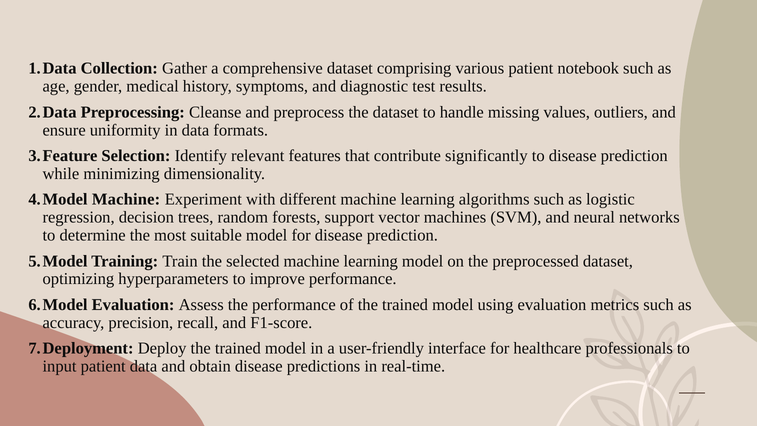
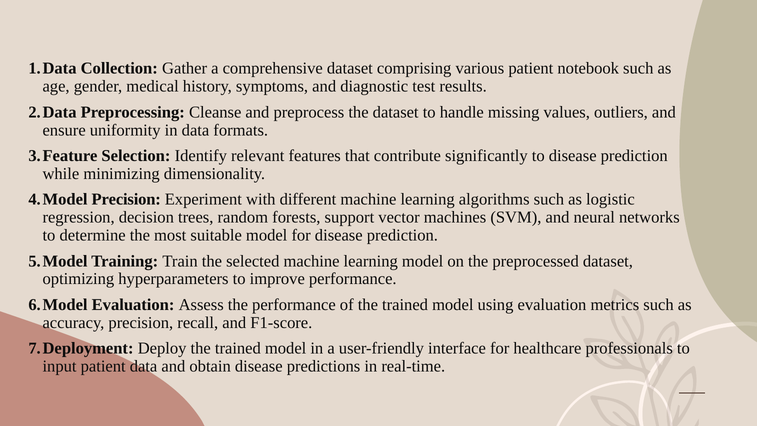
Machine: Machine -> Precision (126, 199)
